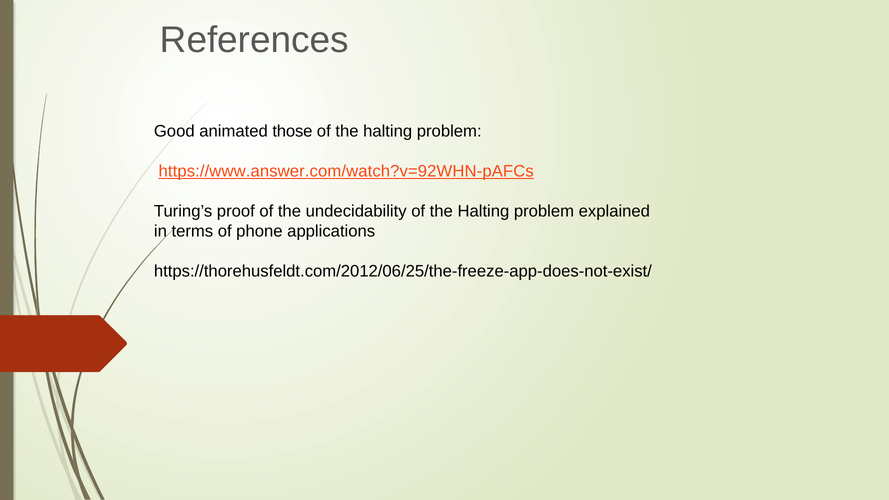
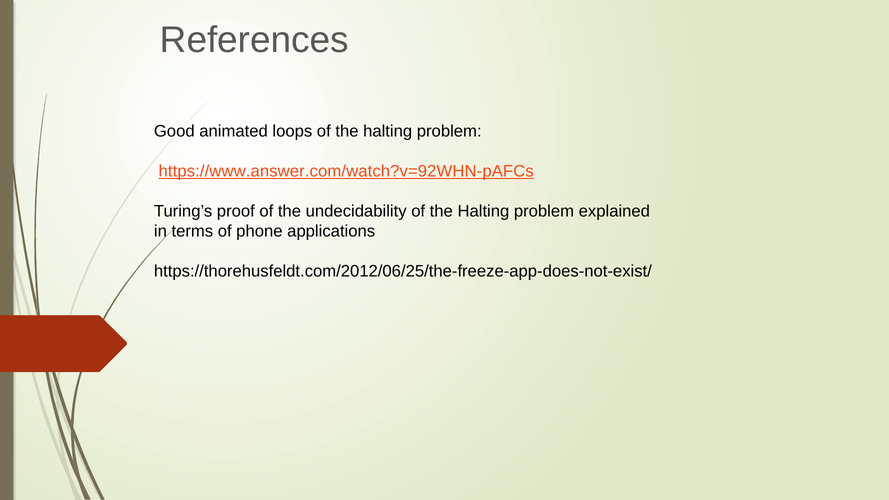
those: those -> loops (292, 131)
